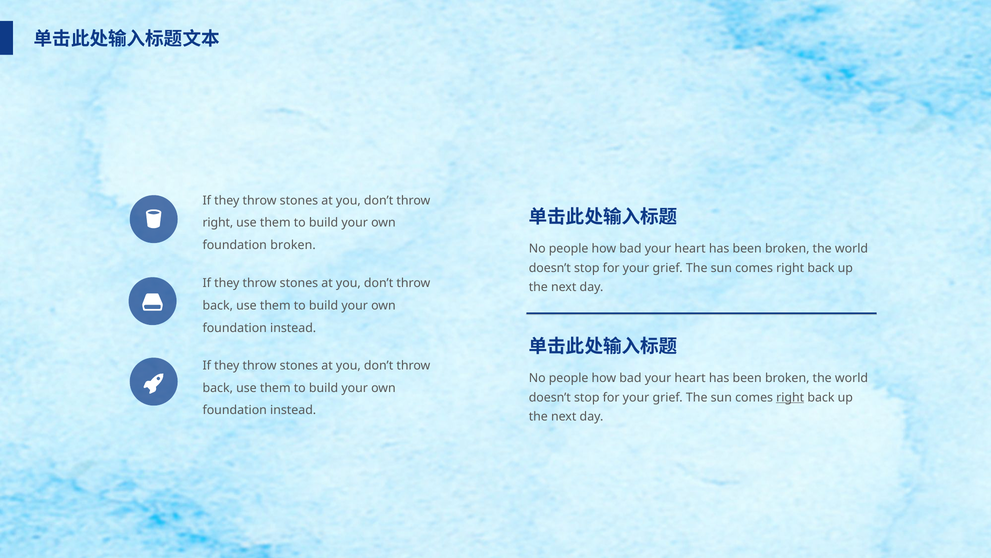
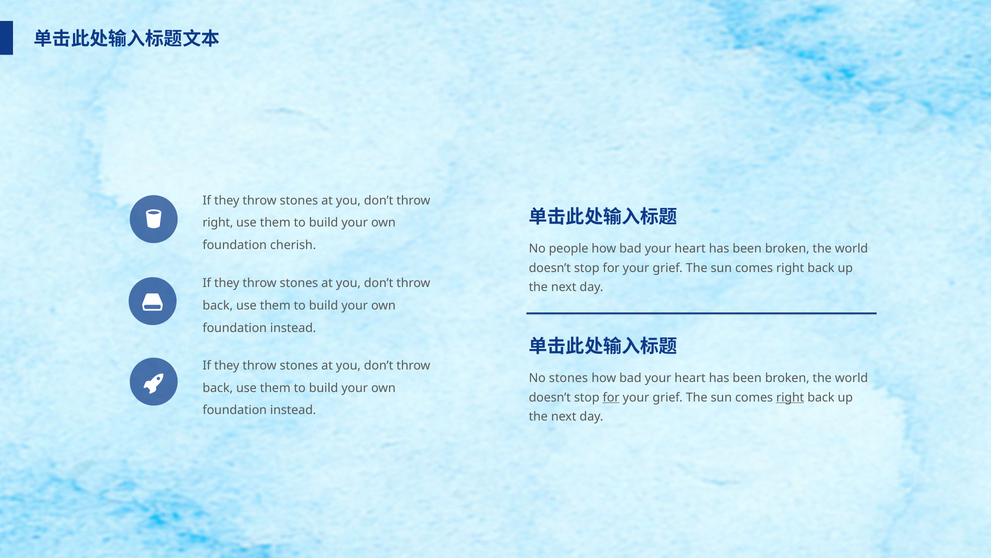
foundation broken: broken -> cherish (293, 245)
people: people -> stones (569, 378)
for underline: none -> present (611, 397)
